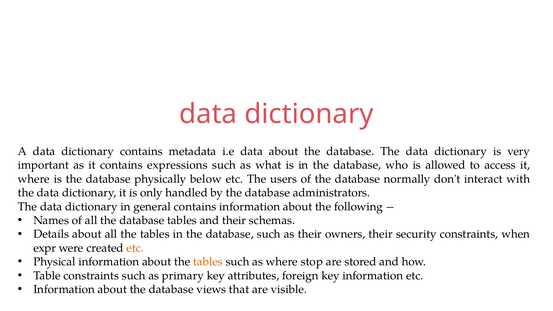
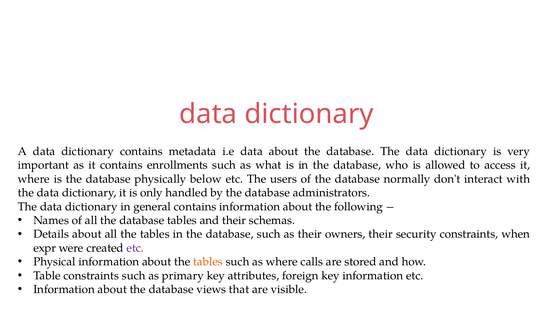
expressions: expressions -> enrollments (177, 165)
etc colour: orange -> purple (135, 248)
stop: stop -> calls (312, 262)
